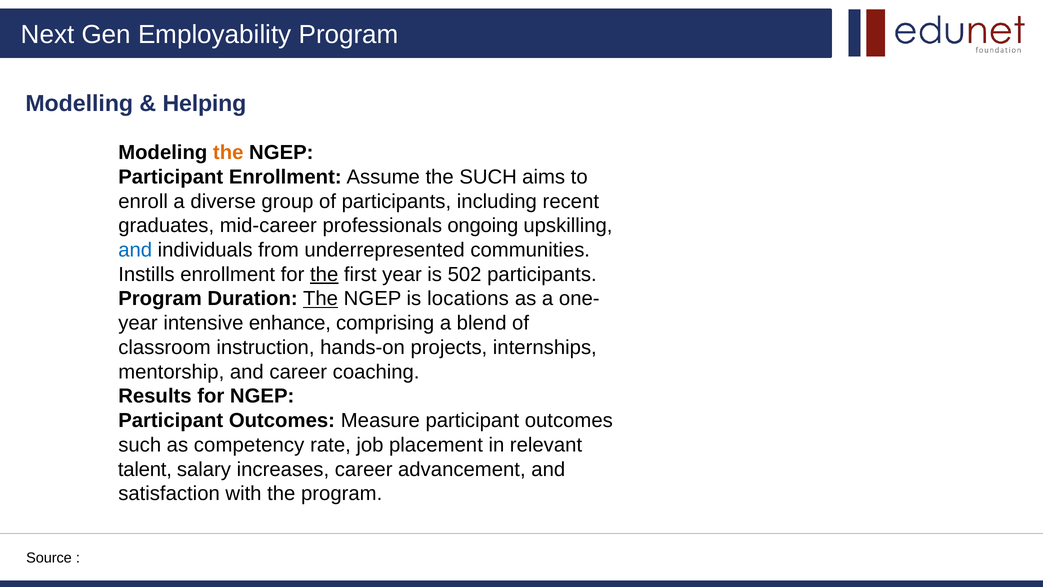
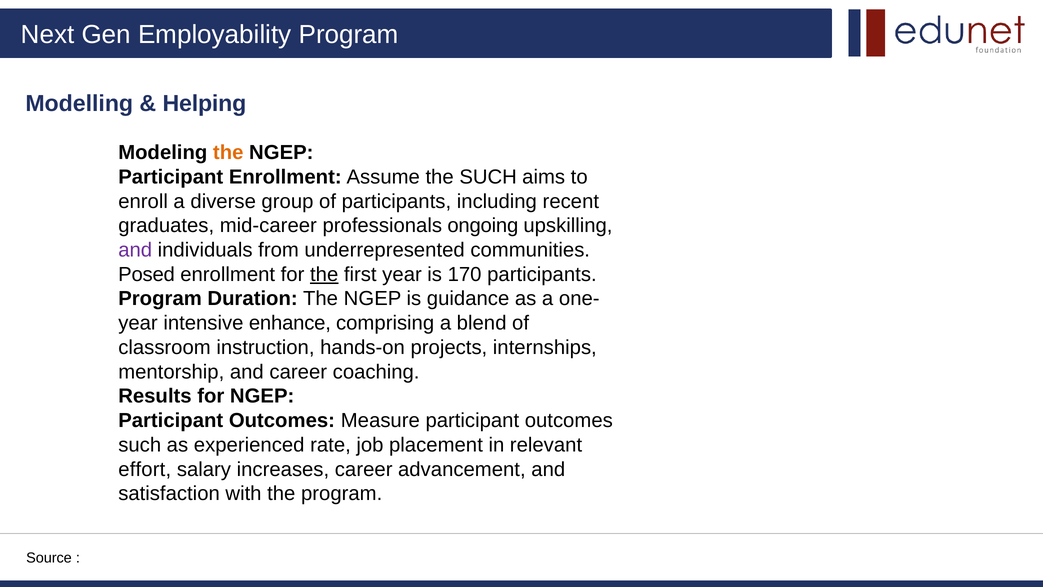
and colour: blue -> purple (135, 250)
Instills: Instills -> Posed (147, 274)
502: 502 -> 170 (465, 274)
The underline: present -> none (321, 299)
locations: locations -> guidance (468, 299)
competency: competency -> experienced (249, 445)
talent: talent -> effort (145, 469)
